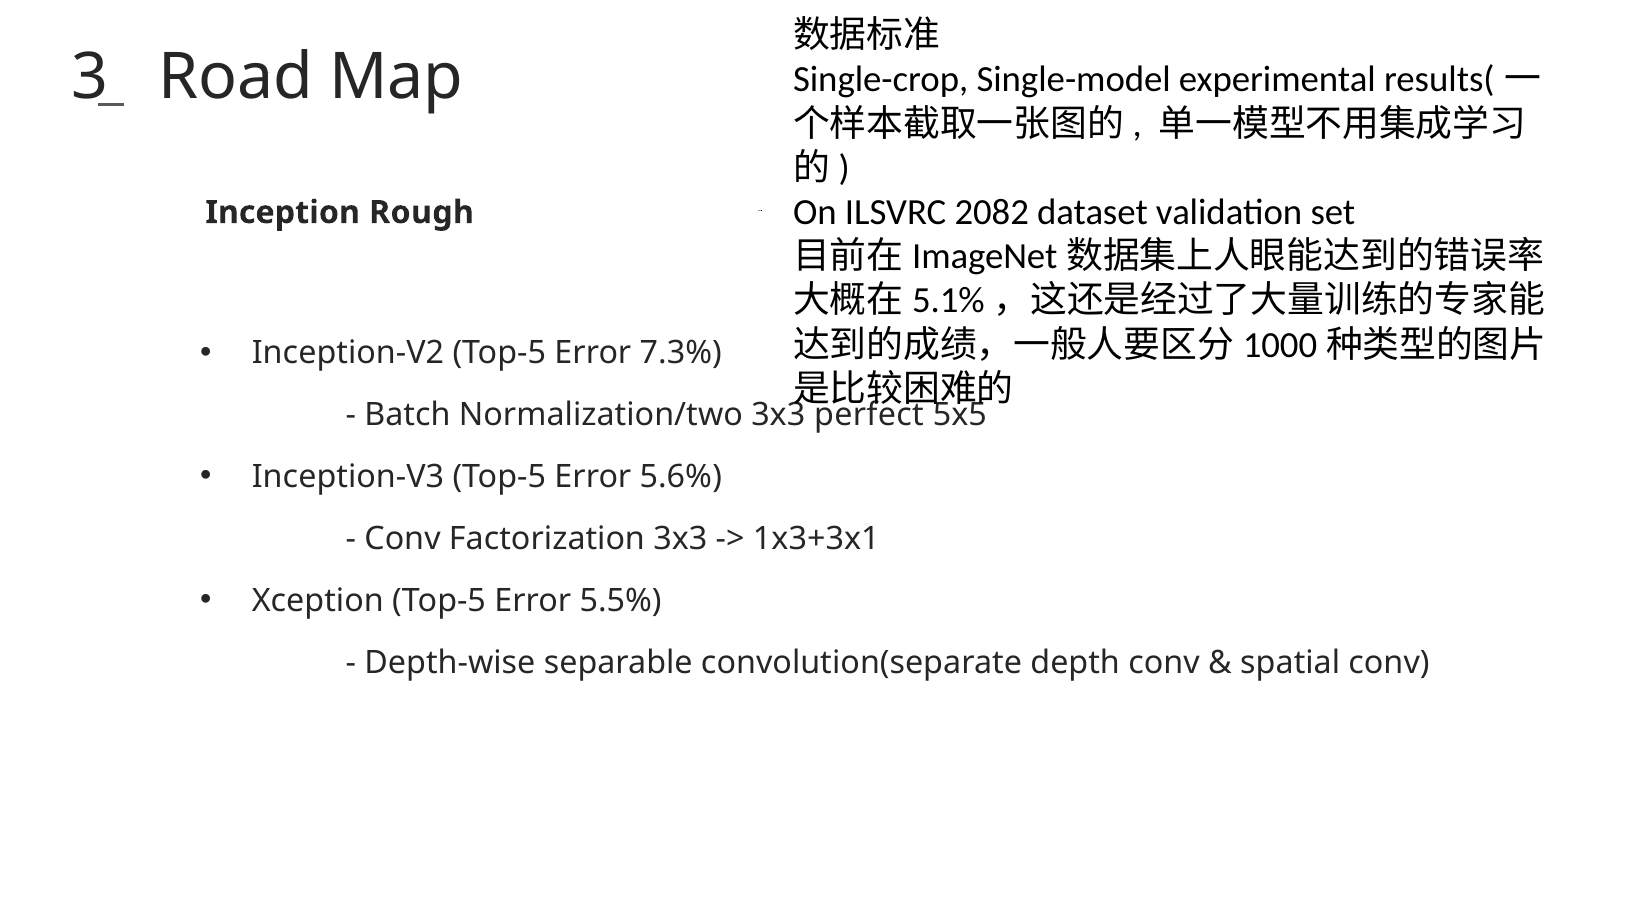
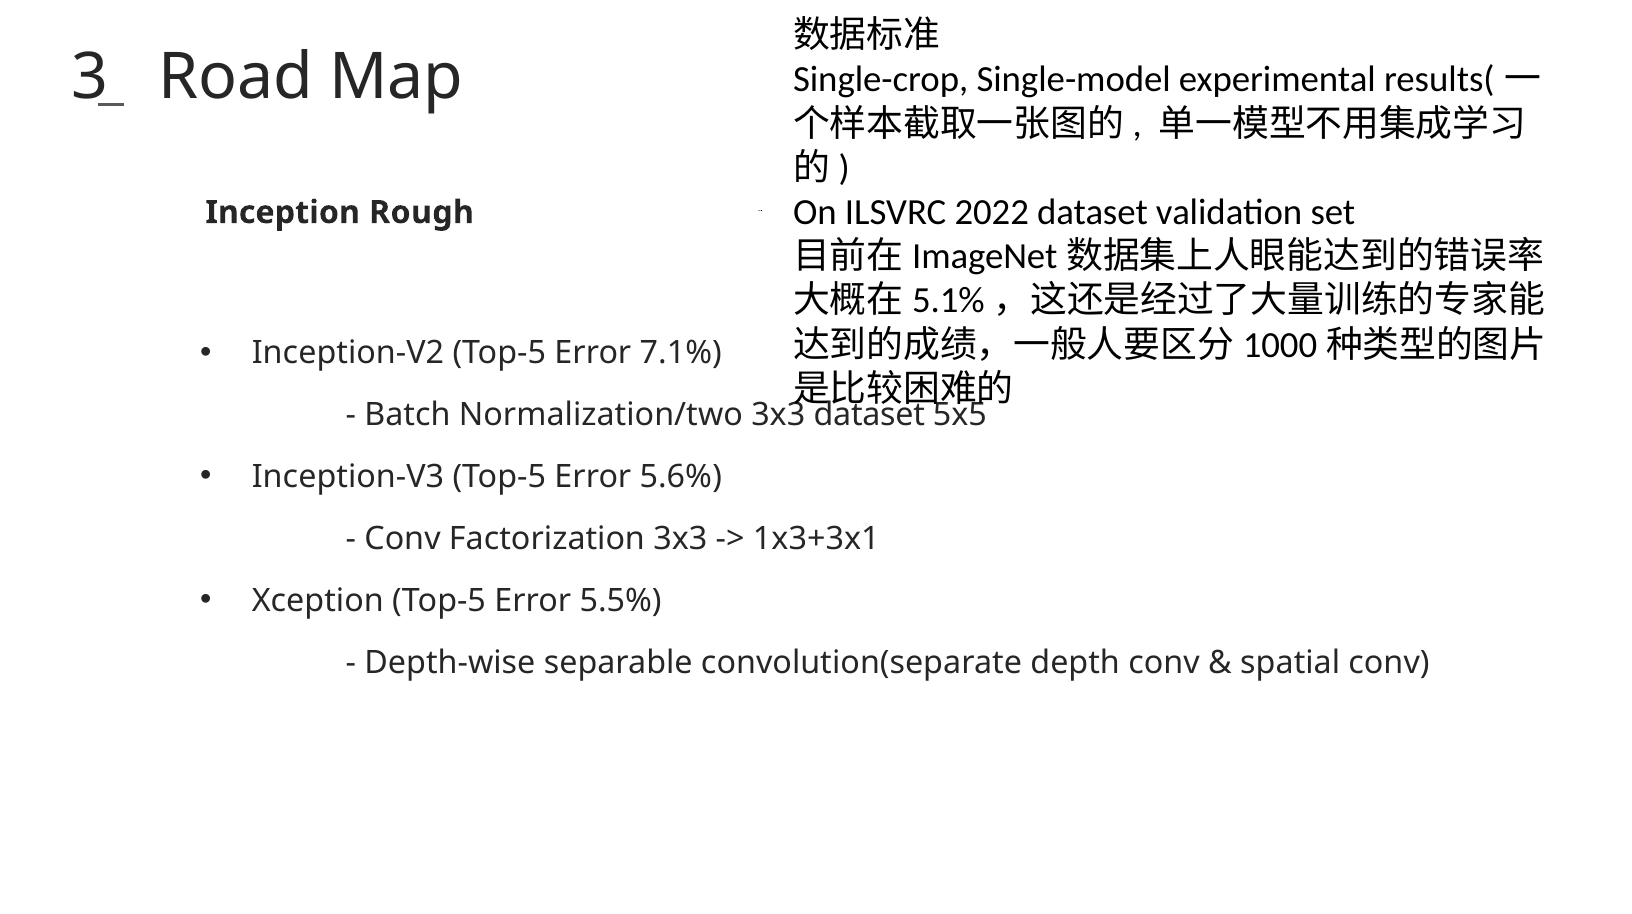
2082: 2082 -> 2022 (992, 212)
7.3%: 7.3% -> 7.1% (681, 353)
3x3 perfect: perfect -> dataset (869, 415)
